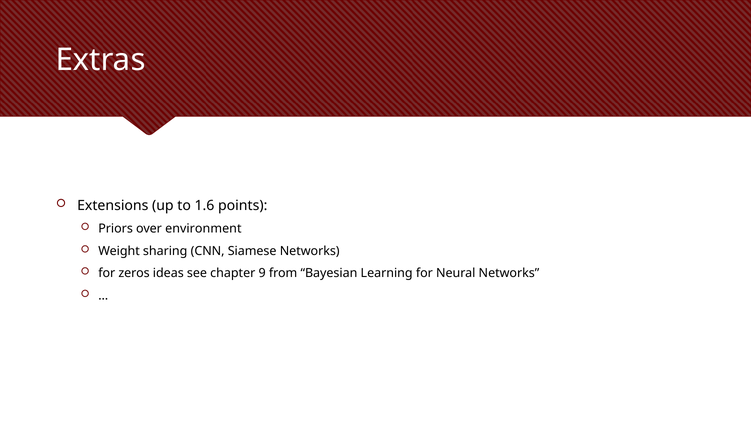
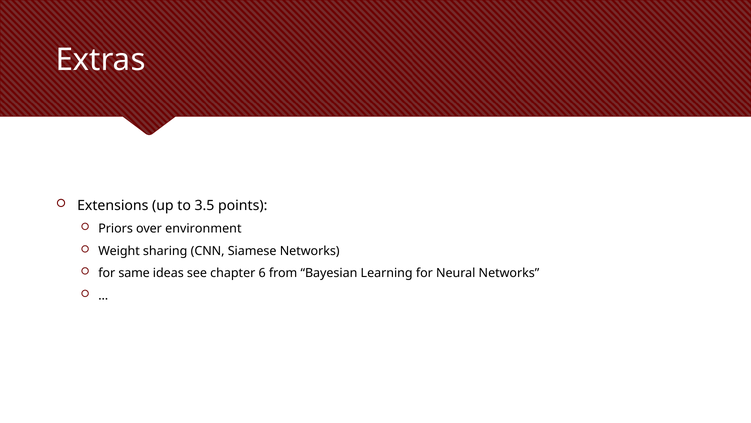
1.6: 1.6 -> 3.5 (204, 205)
zeros: zeros -> same (134, 273)
9: 9 -> 6 (262, 273)
